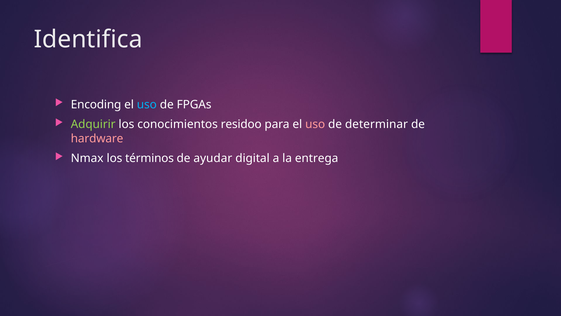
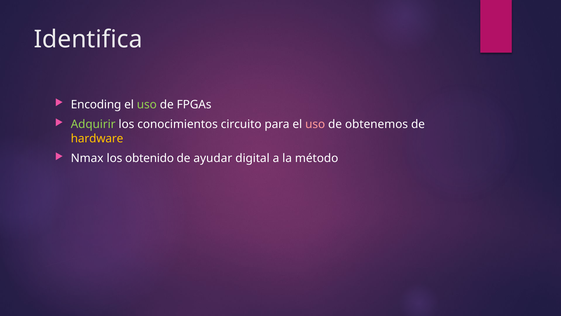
uso colour: light blue -> light green (147, 104)
residoo: residoo -> circuito (241, 124)
determinar: determinar -> obtenemos (377, 124)
hardware colour: pink -> yellow (97, 138)
términos: términos -> obtenido (150, 158)
entrega: entrega -> método (317, 158)
